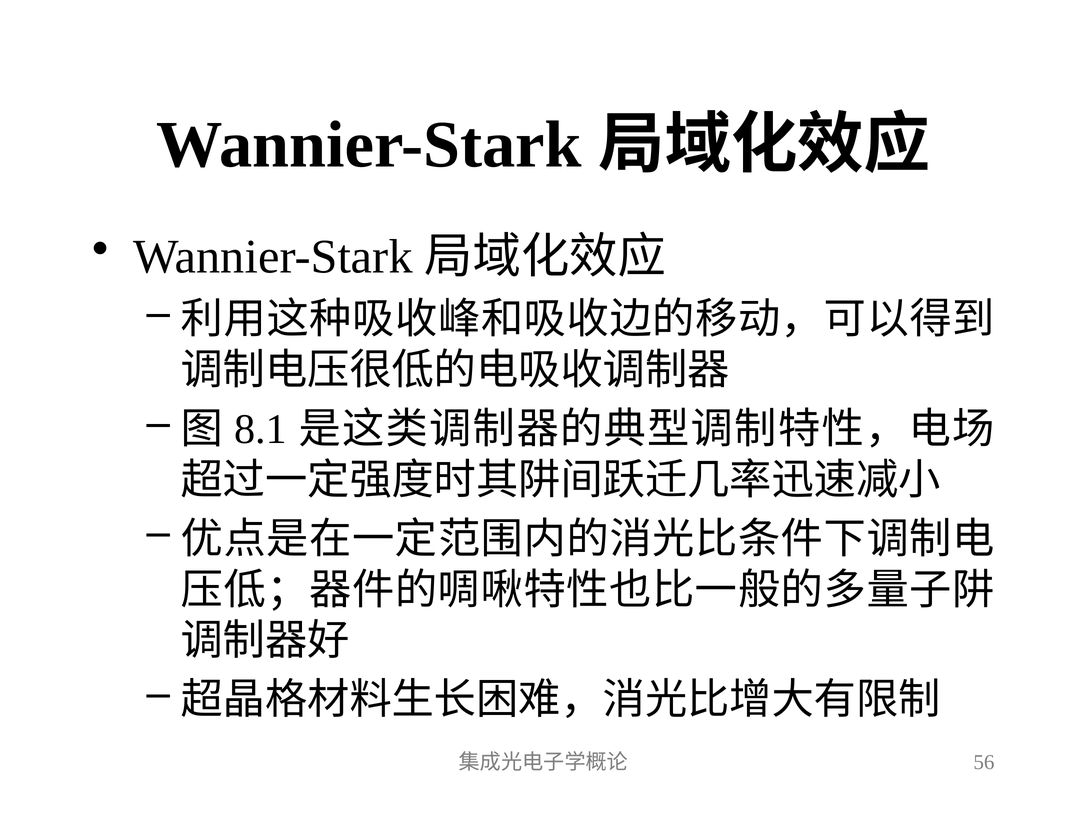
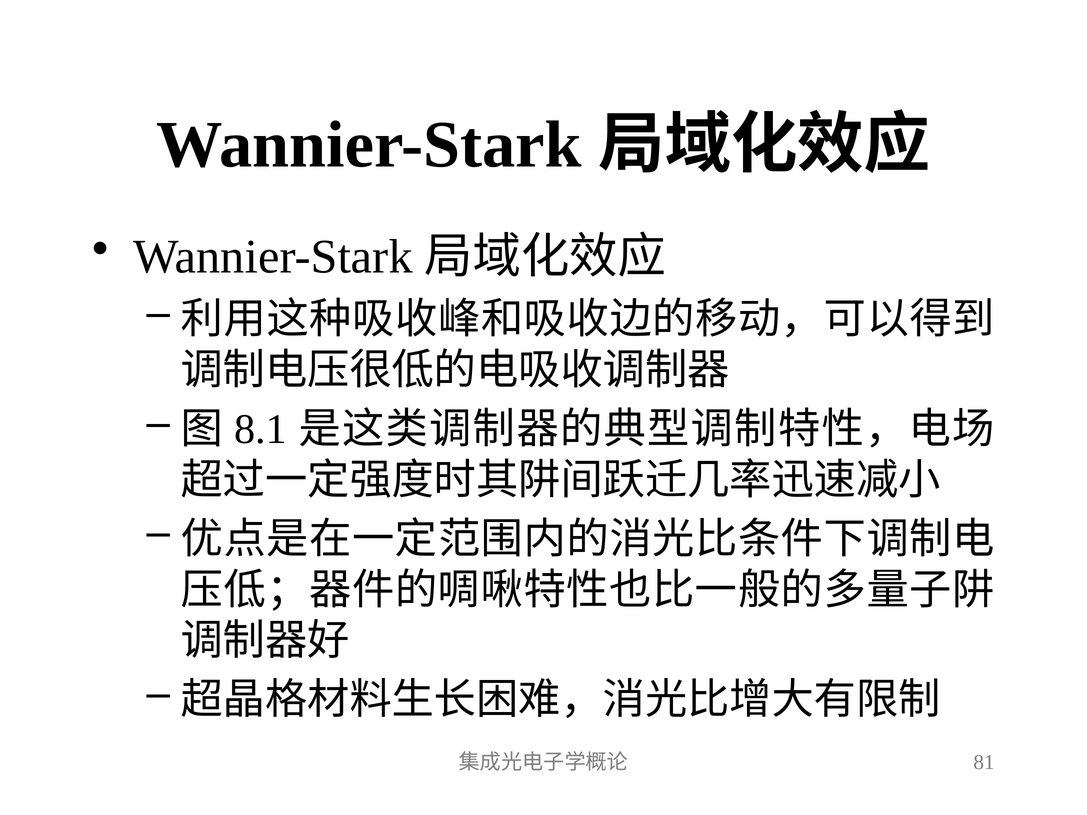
56: 56 -> 81 (984, 762)
